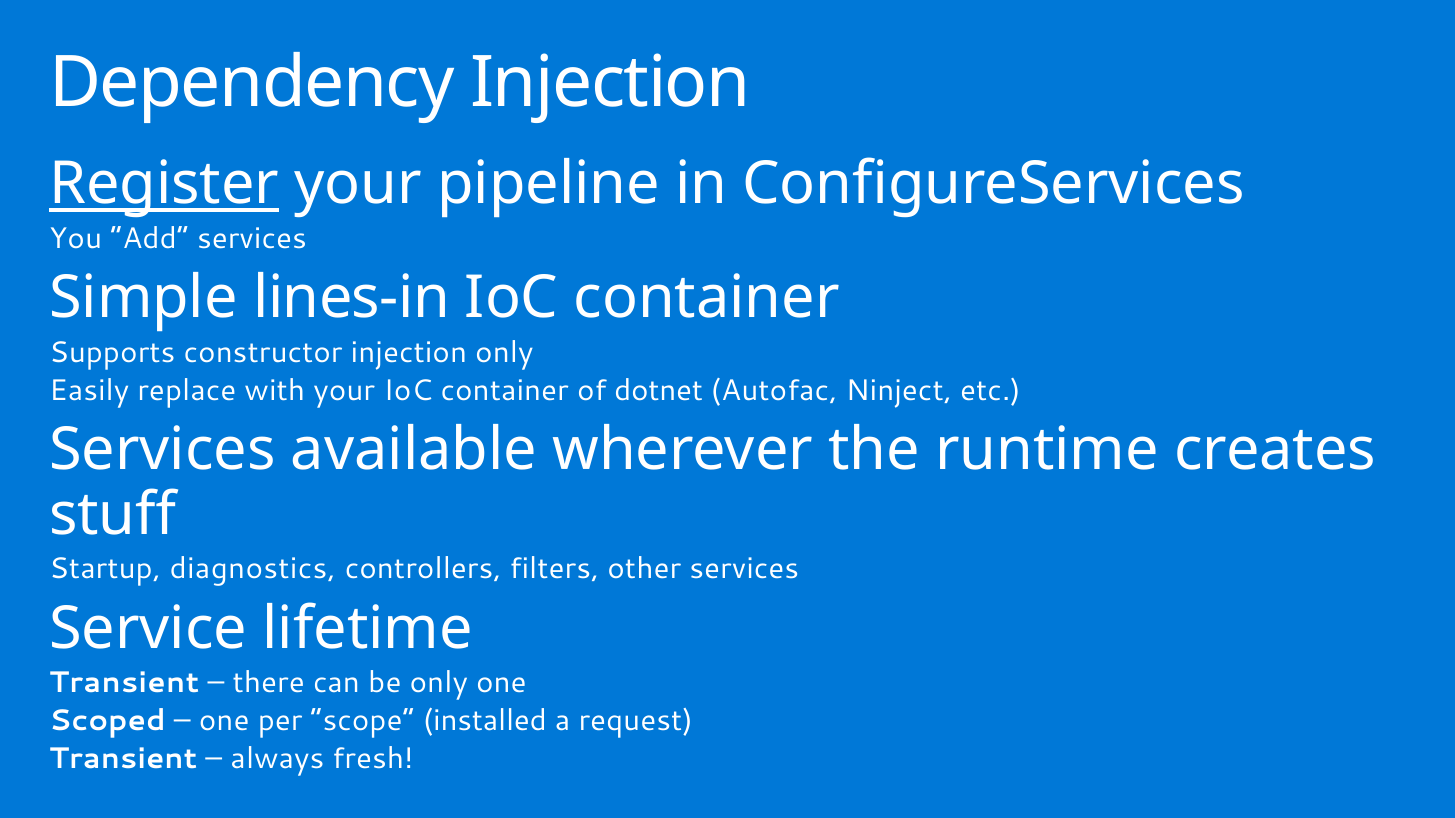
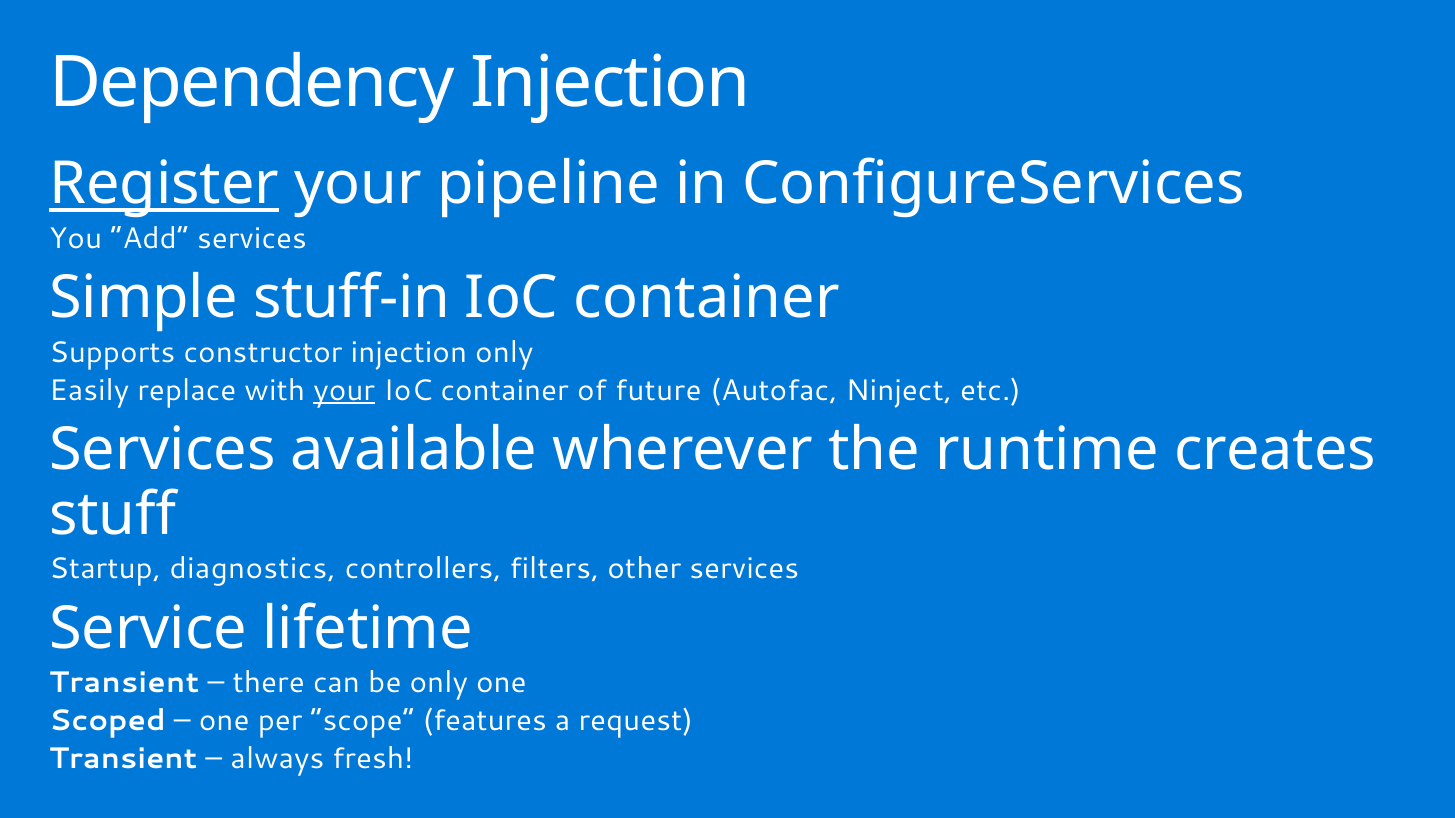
lines-in: lines-in -> stuff-in (352, 298)
your underline: none -> present (344, 391)
dotnet: dotnet -> future (658, 391)
installed: installed -> features (485, 721)
